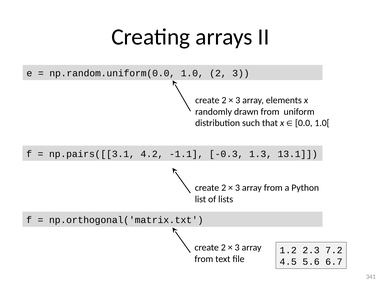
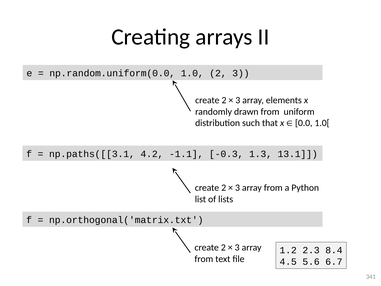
np.pairs([[3.1: np.pairs([[3.1 -> np.paths([[3.1 (92, 154)
7.2: 7.2 -> 8.4 (334, 250)
